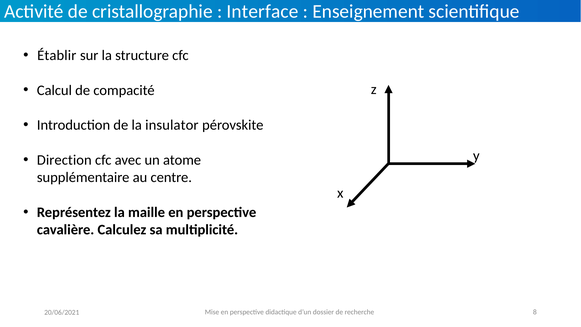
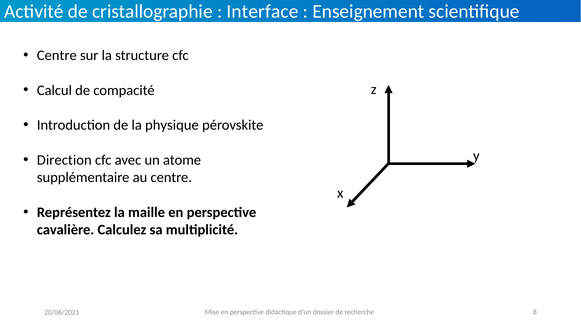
Établir: Établir -> Centre (57, 55)
insulator: insulator -> physique (172, 125)
